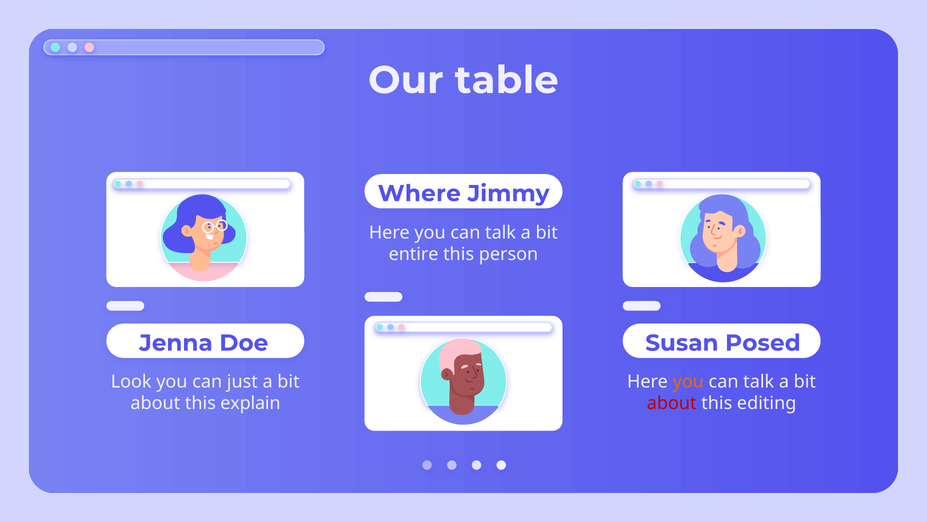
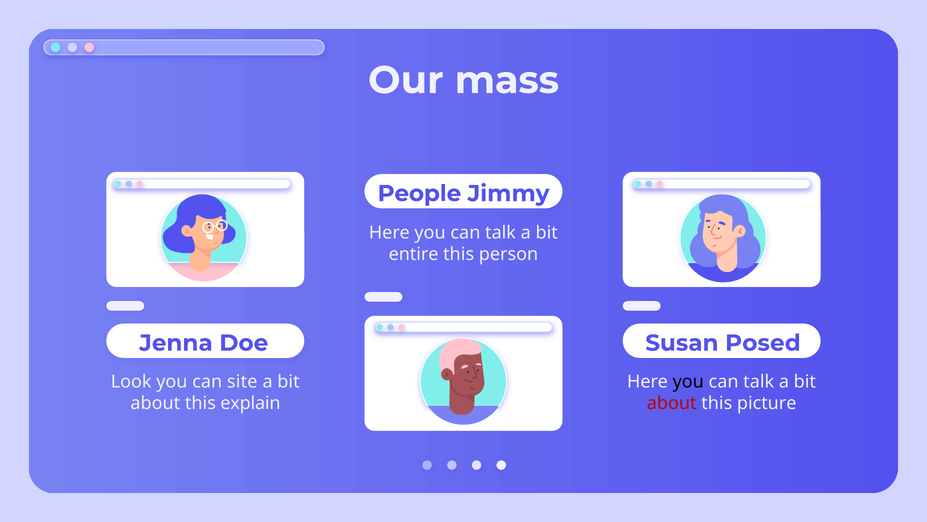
table: table -> mass (507, 80)
Where: Where -> People (419, 193)
just: just -> site (242, 381)
you colour: orange -> black (688, 381)
editing: editing -> picture (767, 403)
